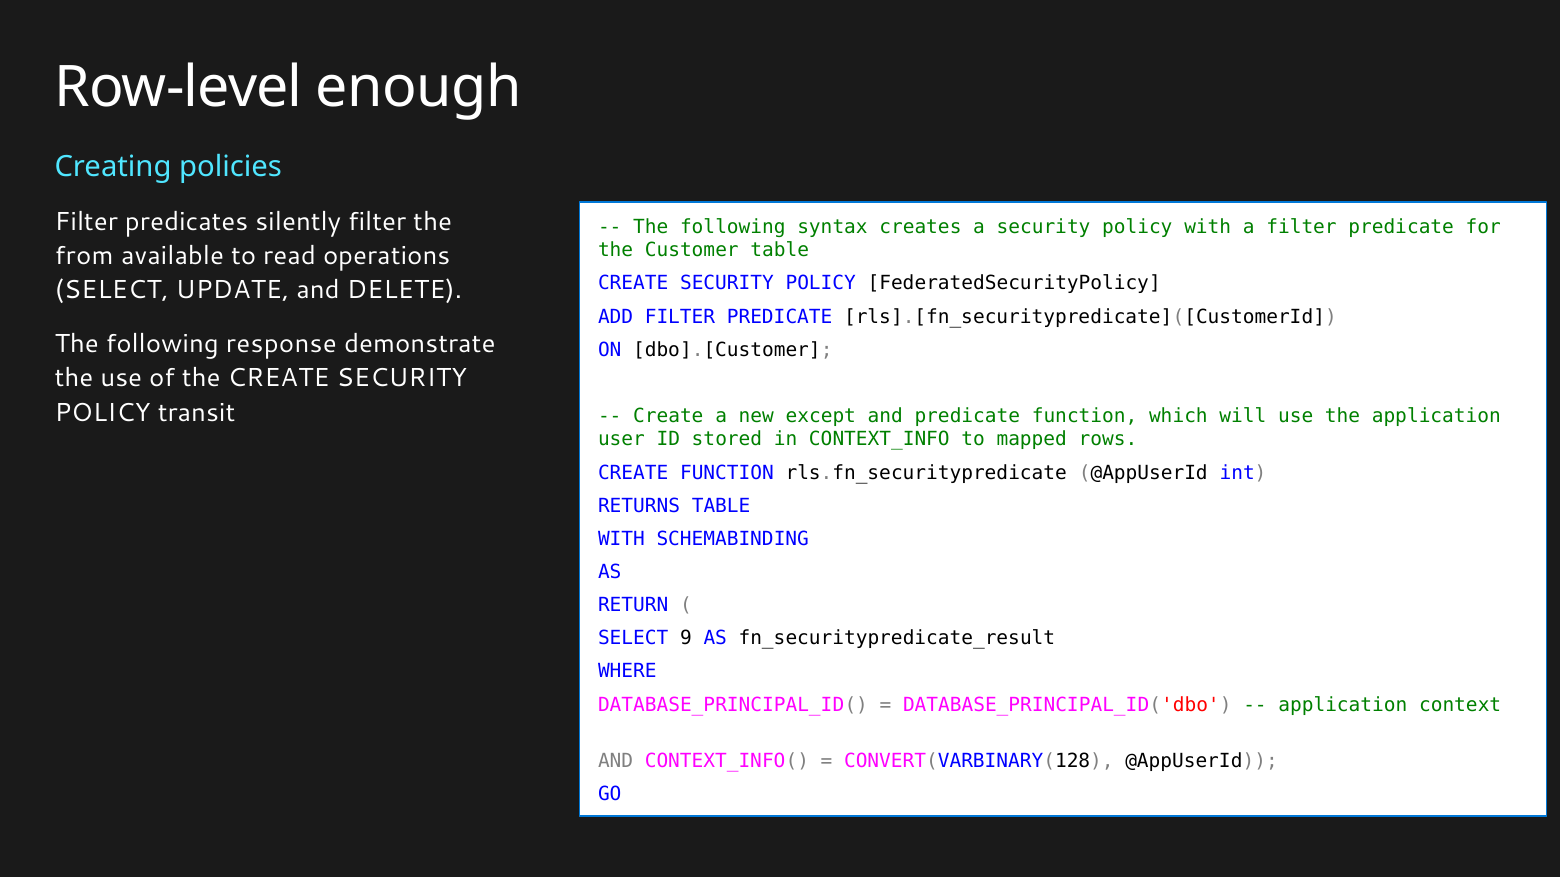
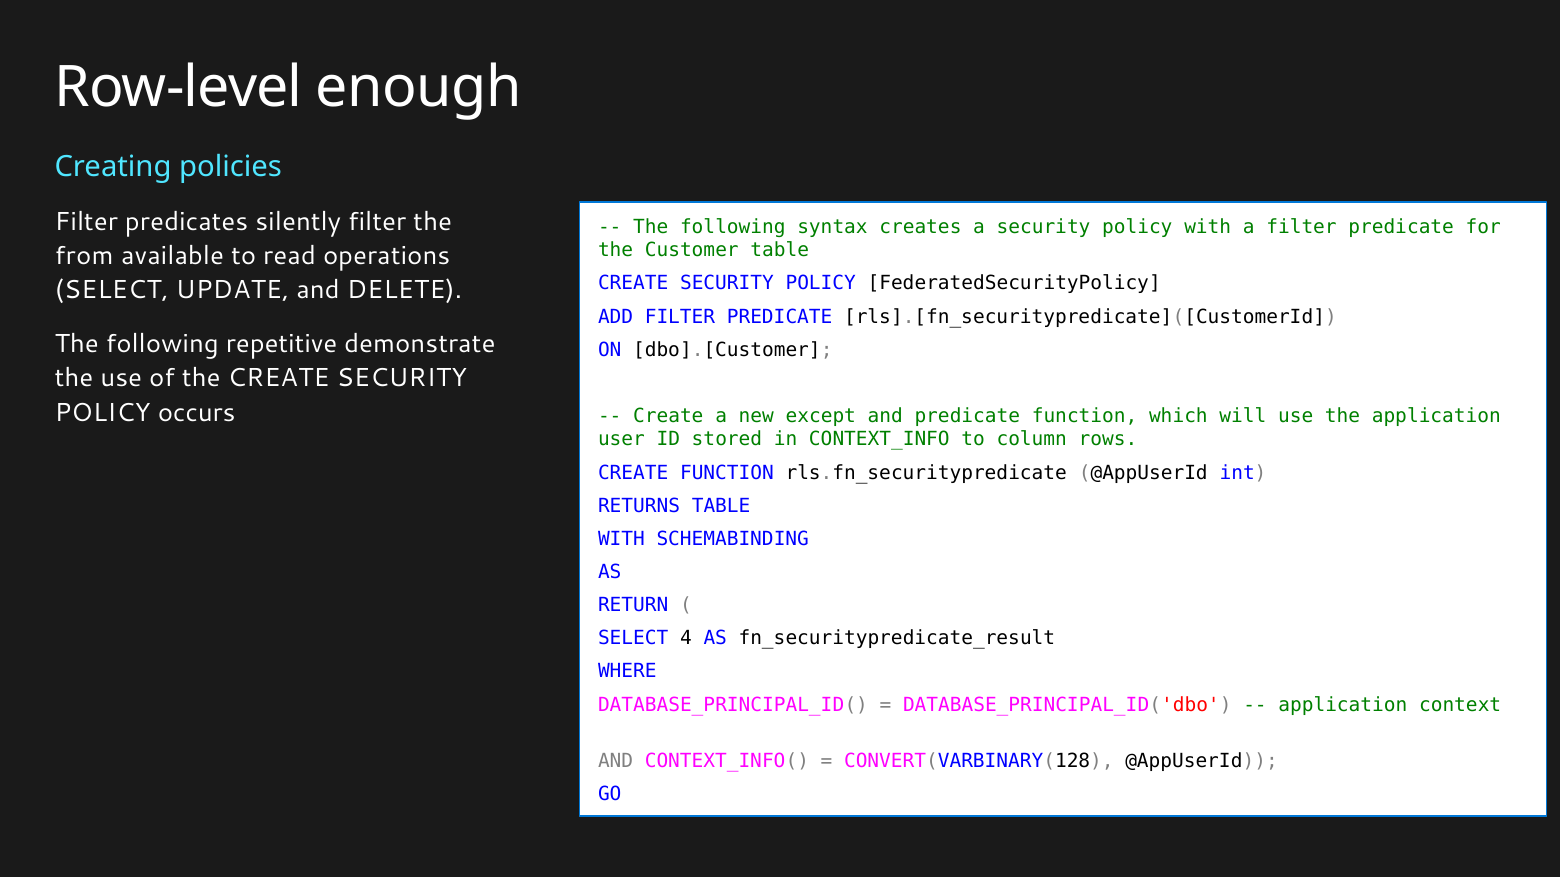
response: response -> repetitive (282, 344)
transit: transit -> occurs (197, 413)
mapped: mapped -> column (1032, 440)
9: 9 -> 4 (686, 639)
